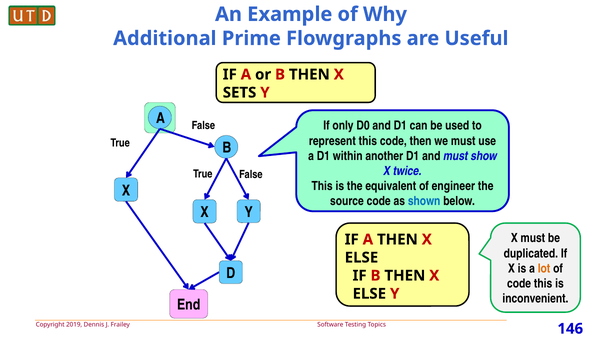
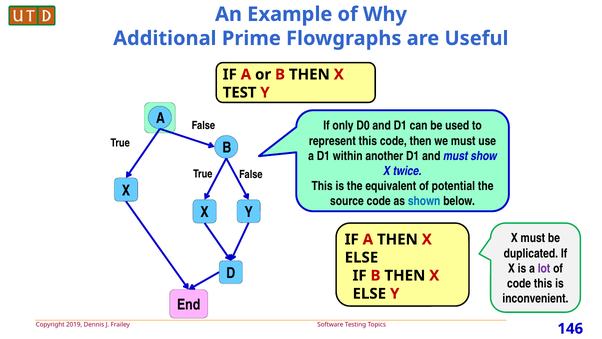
SETS: SETS -> TEST (240, 92)
engineer: engineer -> potential (453, 186)
lot colour: orange -> purple (544, 268)
